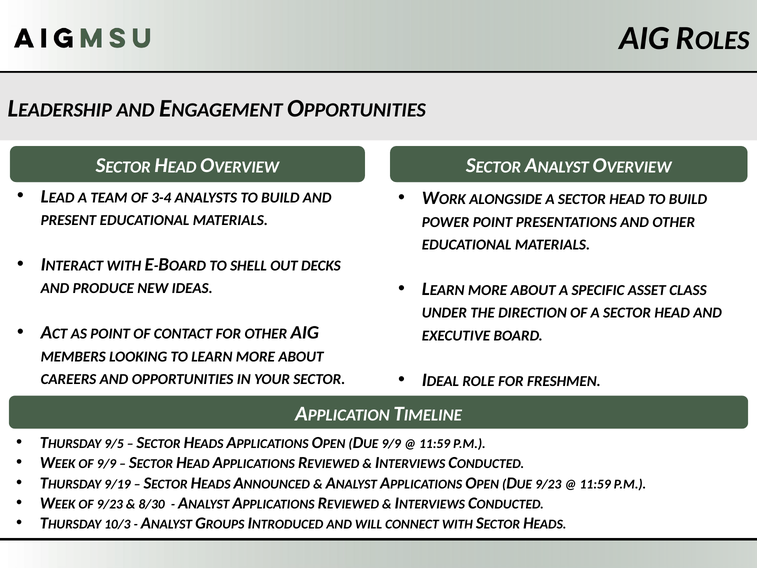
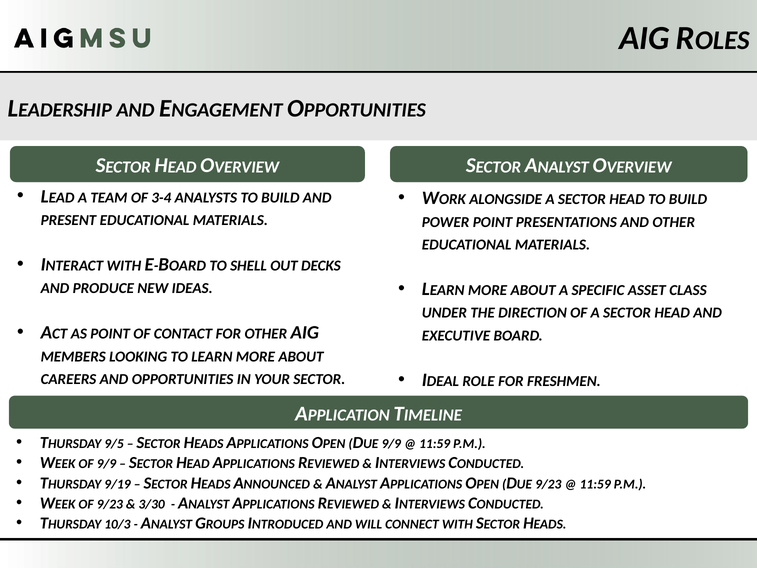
8/30: 8/30 -> 3/30 (152, 504)
